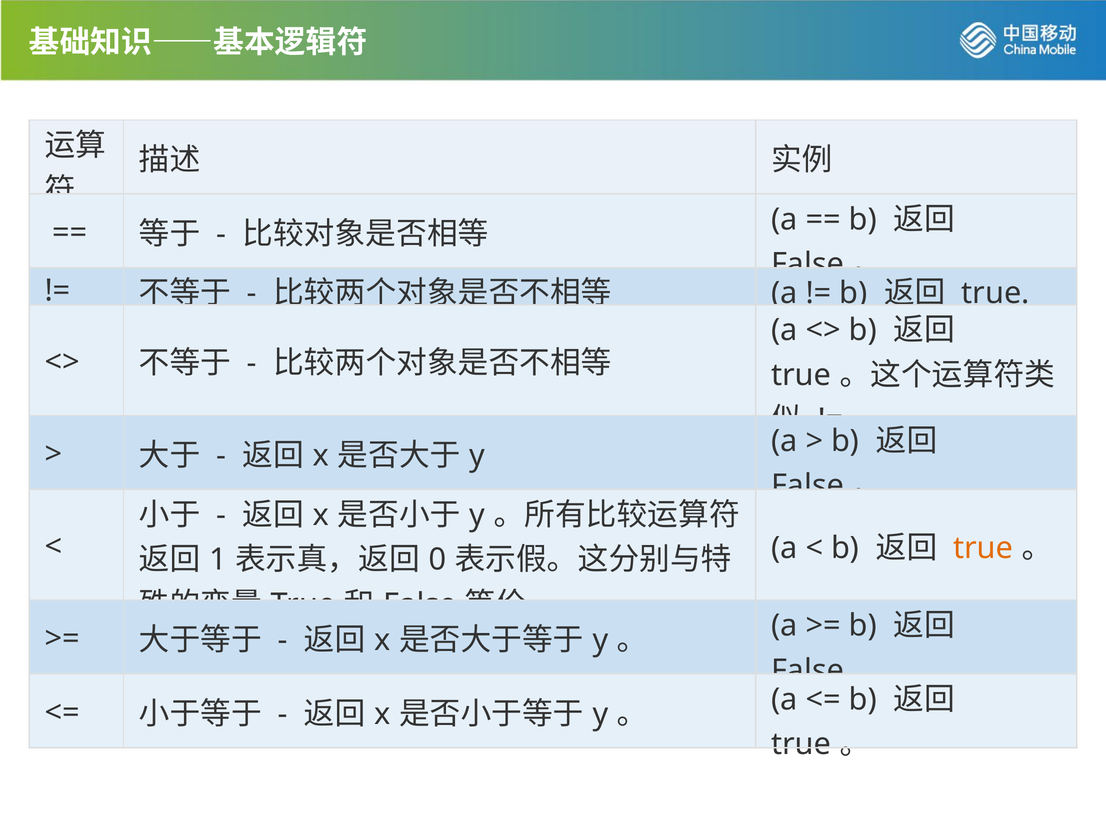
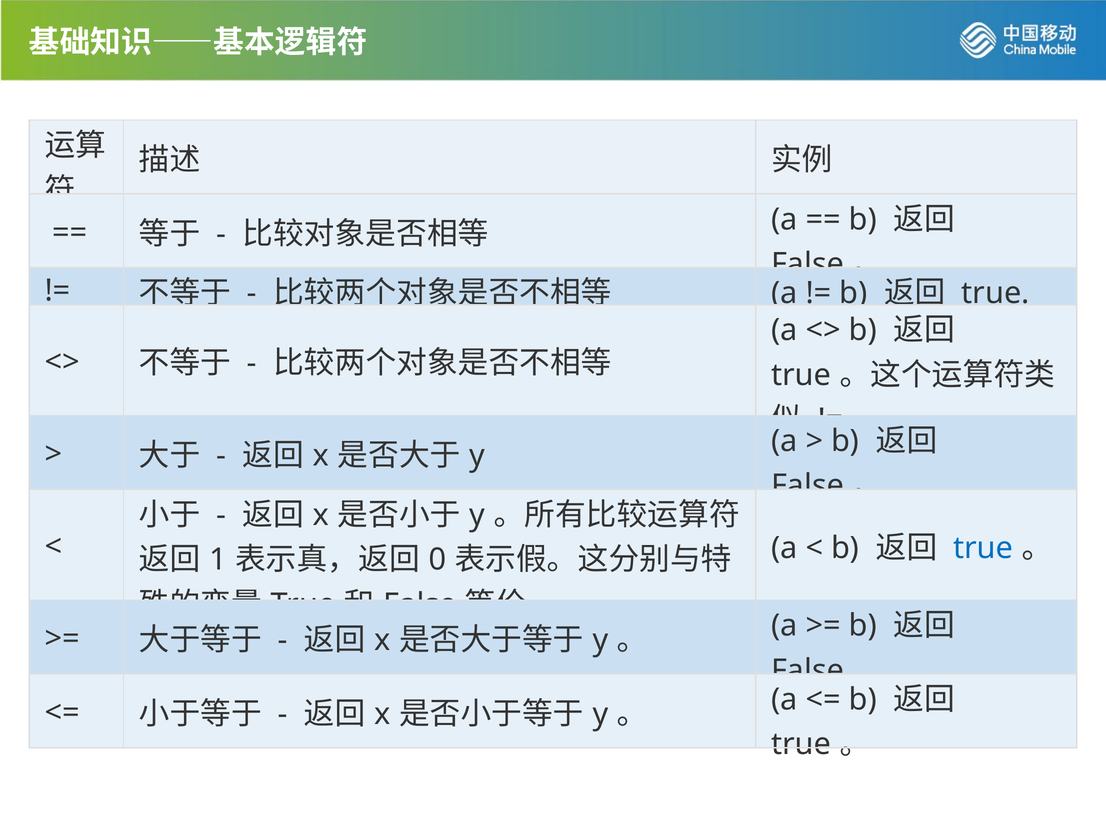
true colour: orange -> blue (983, 548)
